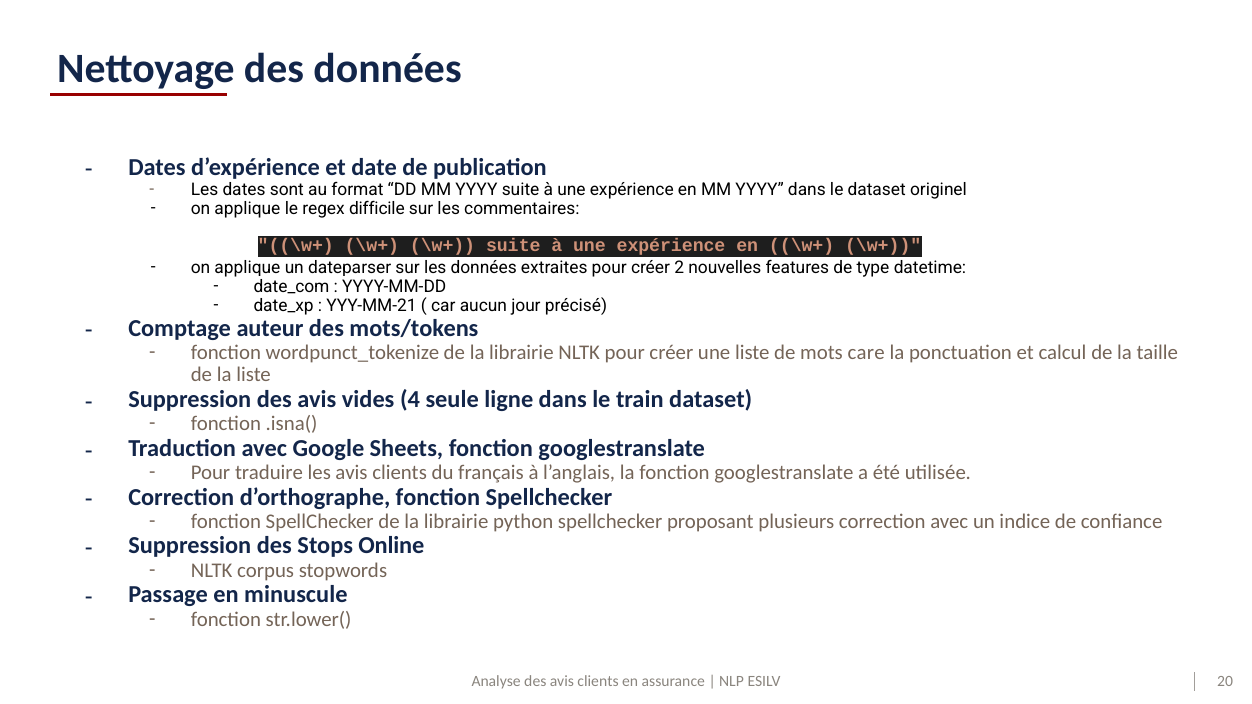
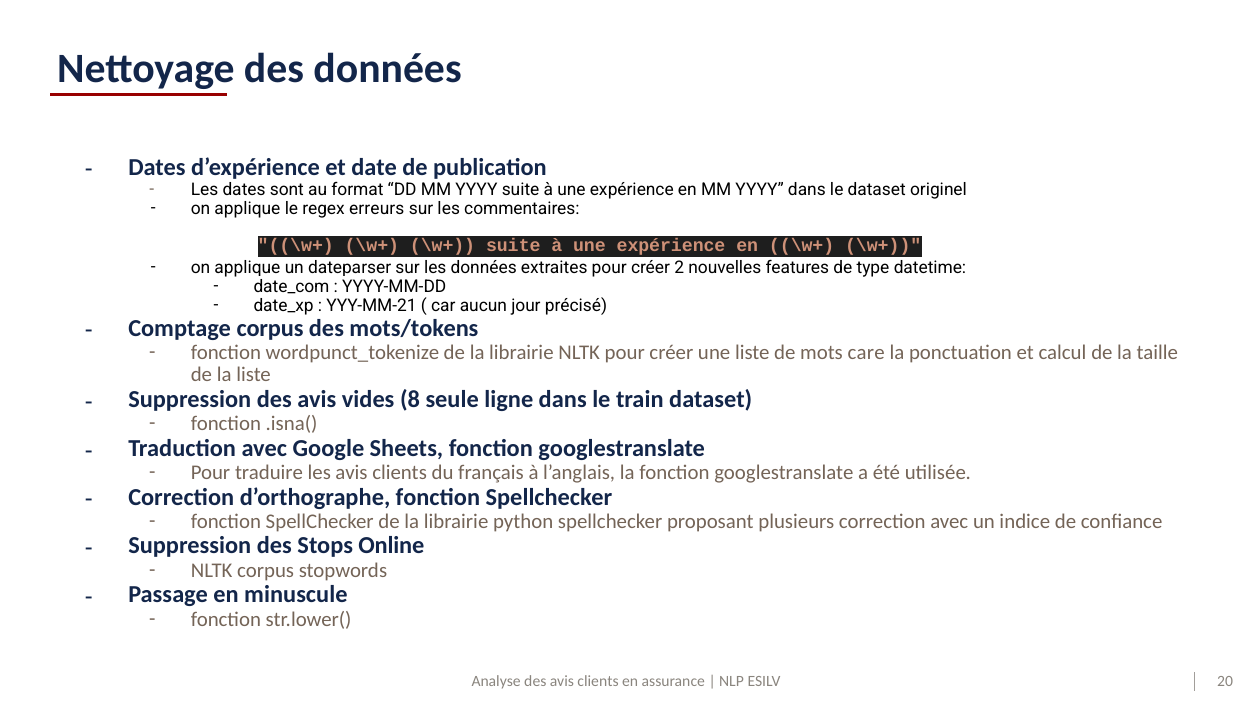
difficile: difficile -> erreurs (377, 209)
Comptage auteur: auteur -> corpus (270, 328)
4: 4 -> 8 (410, 400)
